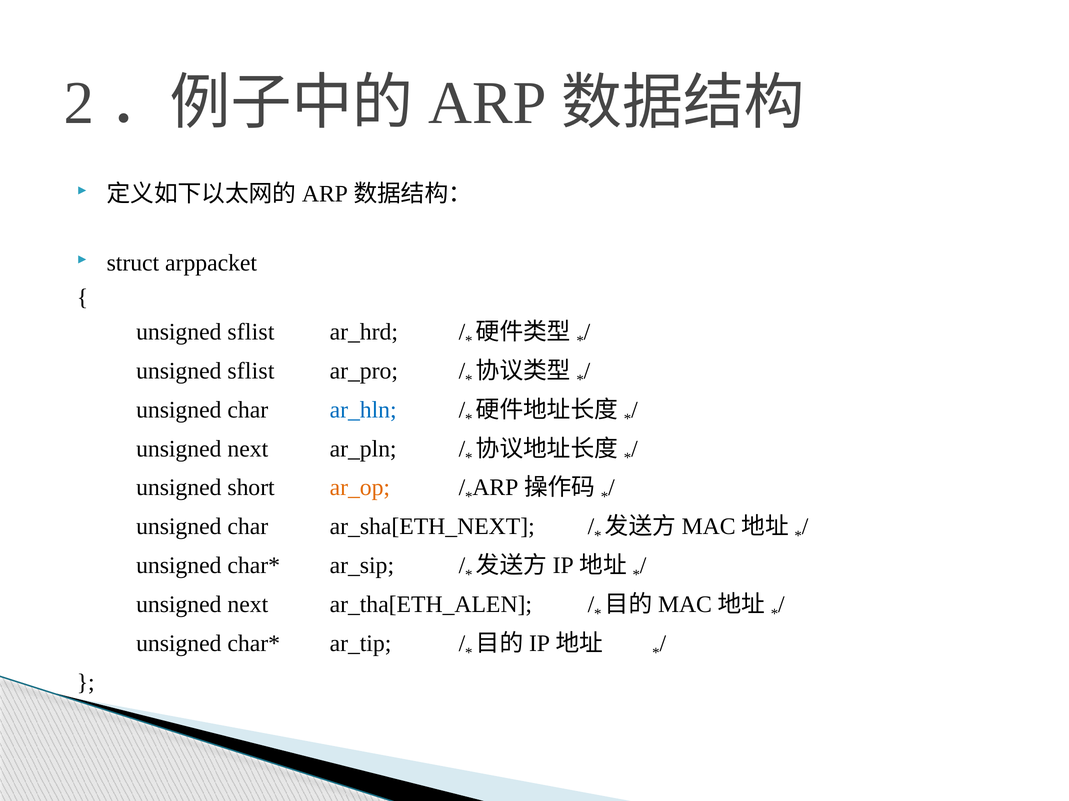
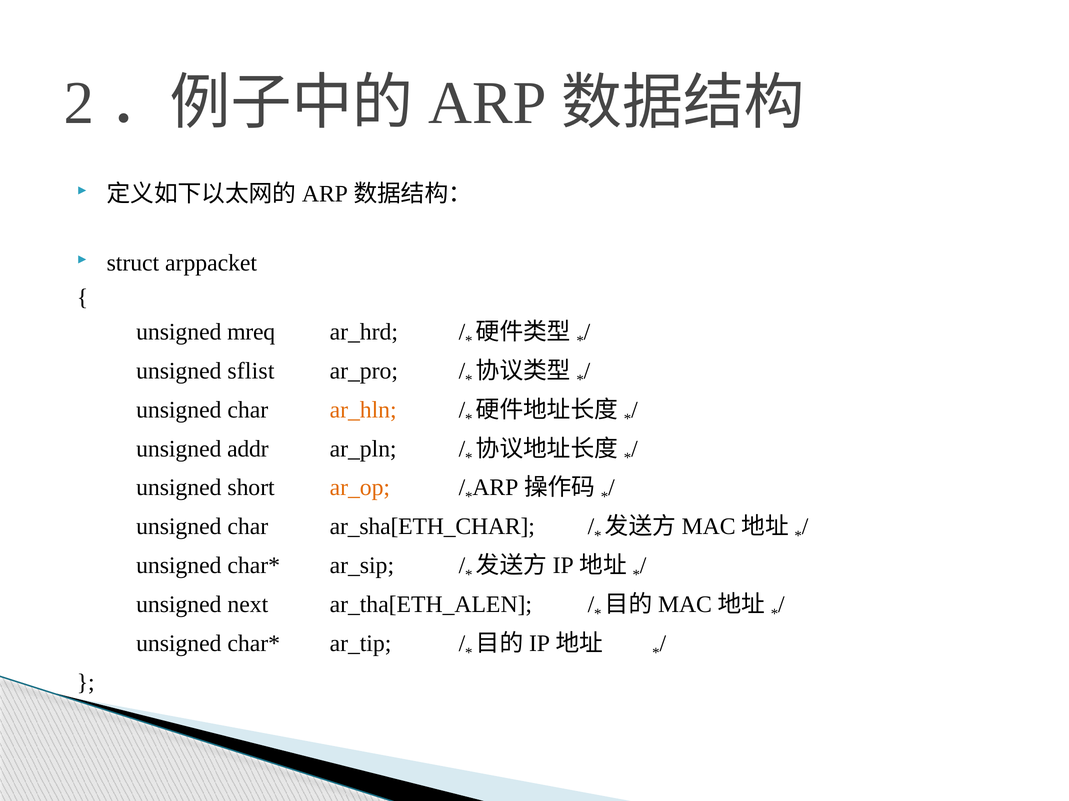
sflist: sflist -> mreq (251, 332)
ar_hln colour: blue -> orange (363, 410)
next: next -> addr (248, 449)
ar_sha[ETH_NEXT: ar_sha[ETH_NEXT -> ar_sha[ETH_CHAR (432, 527)
